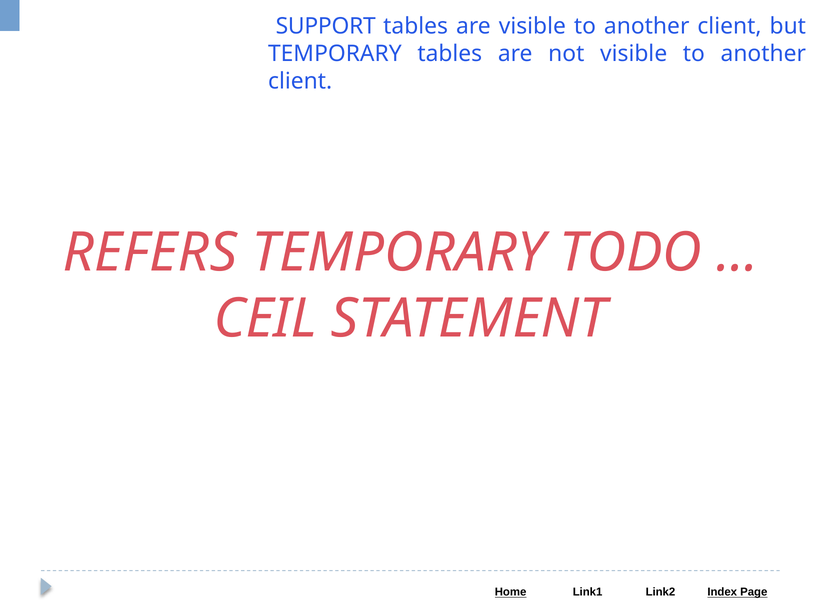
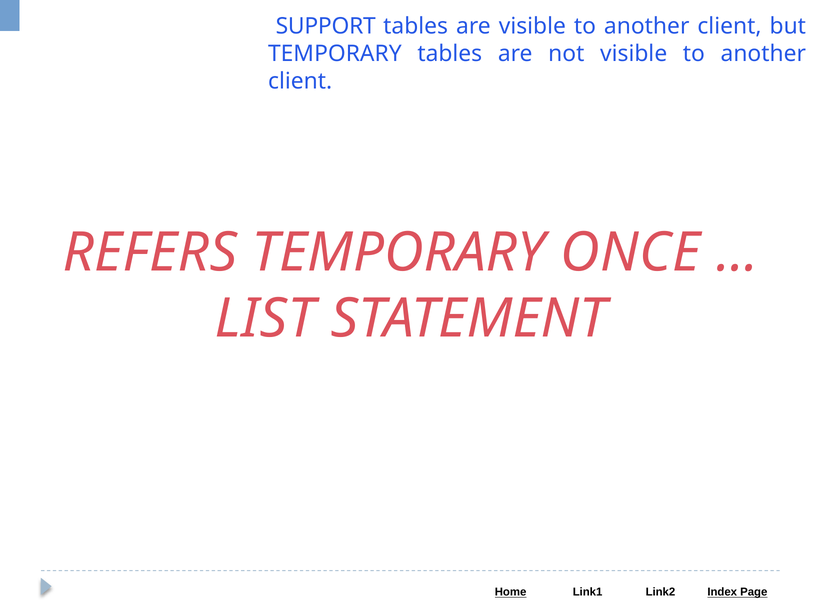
TODO: TODO -> ONCE (630, 253)
CEIL: CEIL -> LIST (265, 318)
